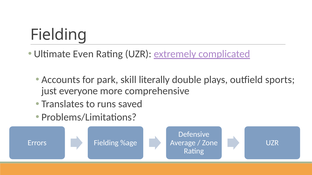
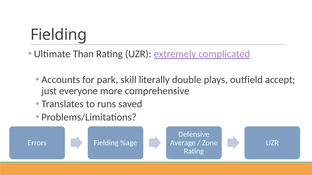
Even: Even -> Than (83, 54)
sports: sports -> accept (280, 80)
